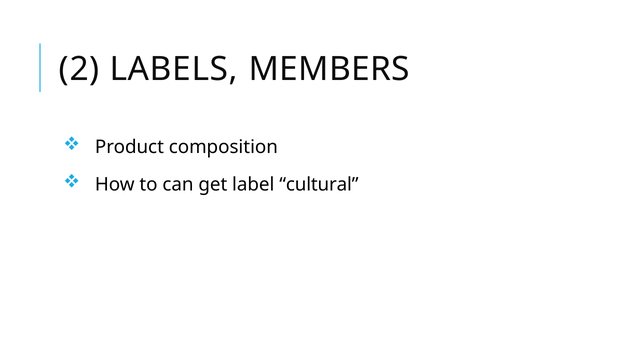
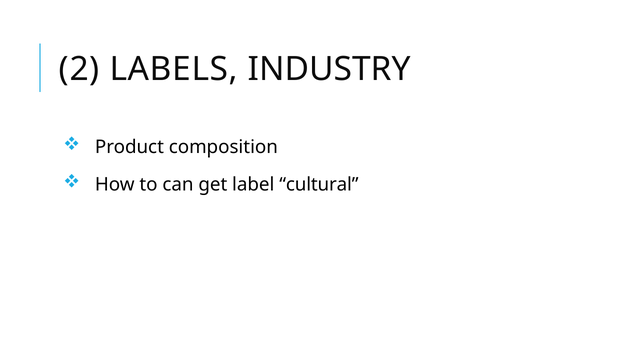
MEMBERS: MEMBERS -> INDUSTRY (329, 69)
